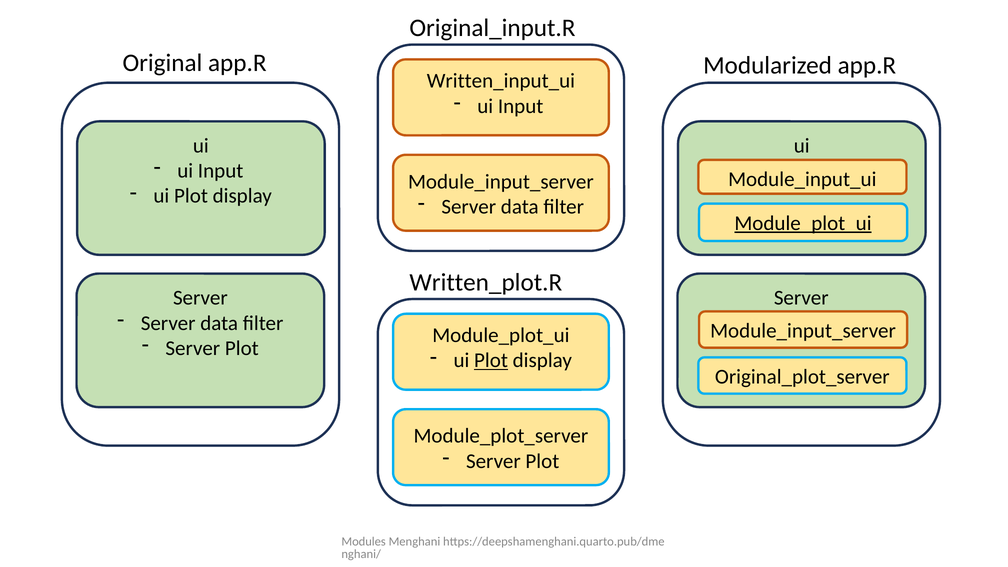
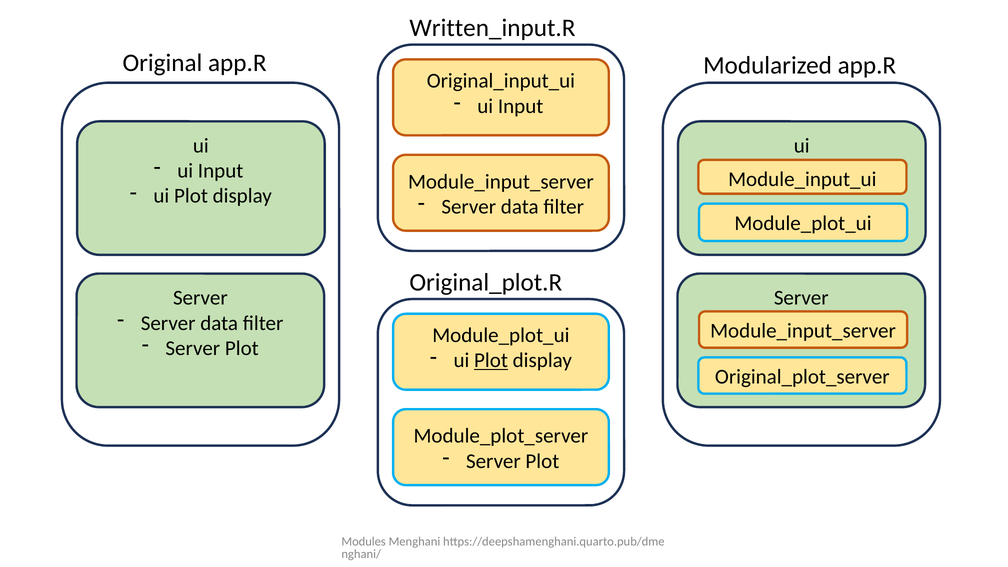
Original_input.R: Original_input.R -> Written_input.R (492, 28)
Written_input_ui: Written_input_ui -> Original_input_ui (501, 81)
Module_plot_ui underline: present -> none (803, 223)
Written_plot.R: Written_plot.R -> Original_plot.R (486, 283)
